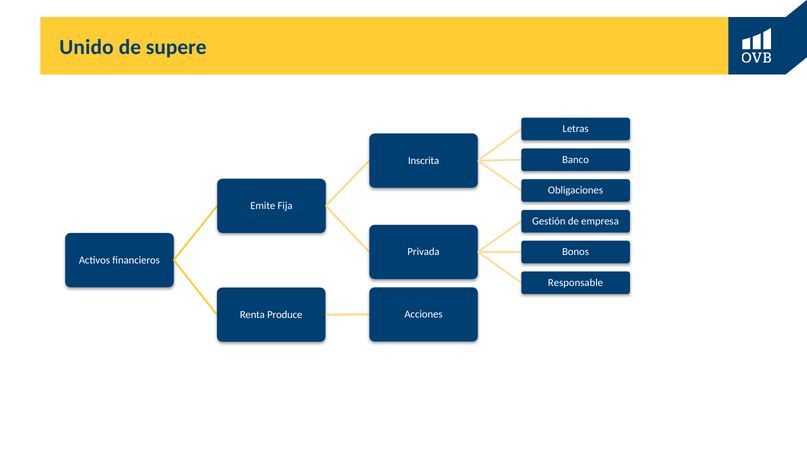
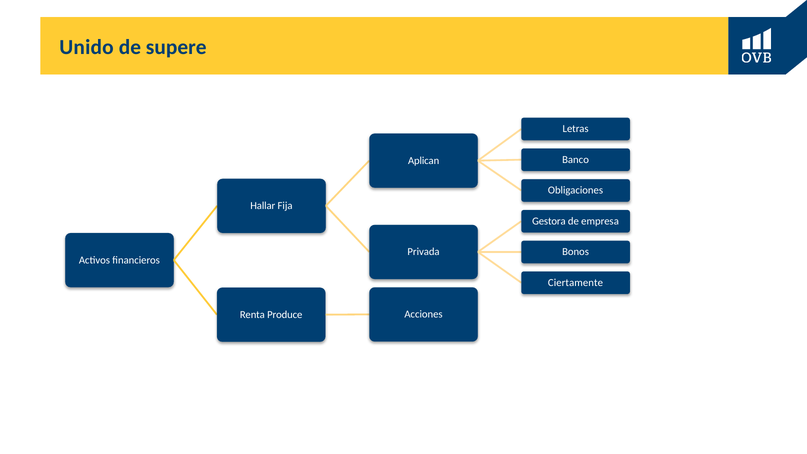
Inscrita: Inscrita -> Aplican (424, 161)
Emite: Emite -> Hallar (263, 206)
Gestión: Gestión -> Gestora (549, 221)
Responsable: Responsable -> Ciertamente (575, 283)
